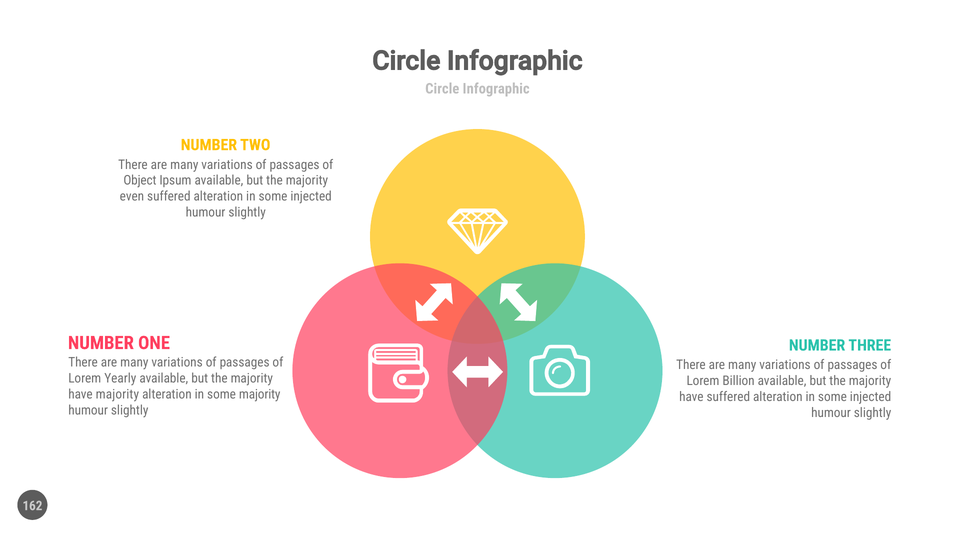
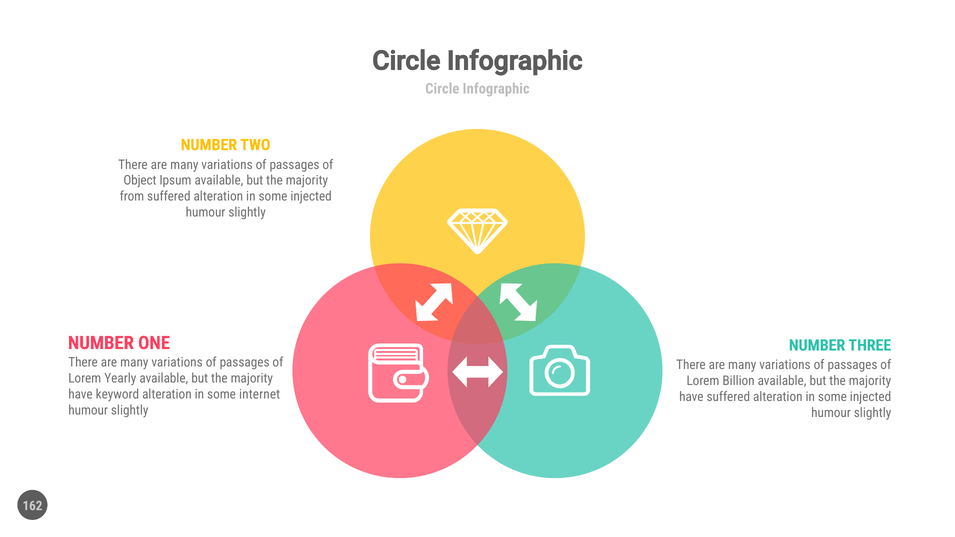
even: even -> from (132, 197)
have majority: majority -> keyword (117, 395)
some majority: majority -> internet (260, 395)
